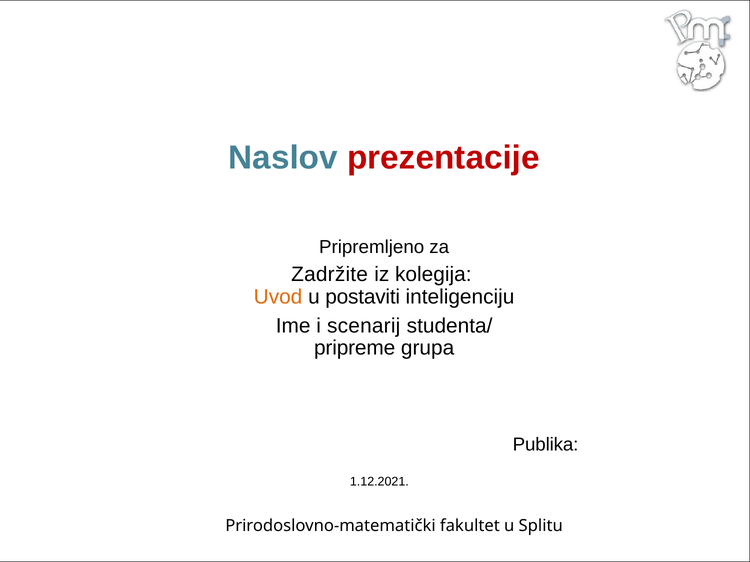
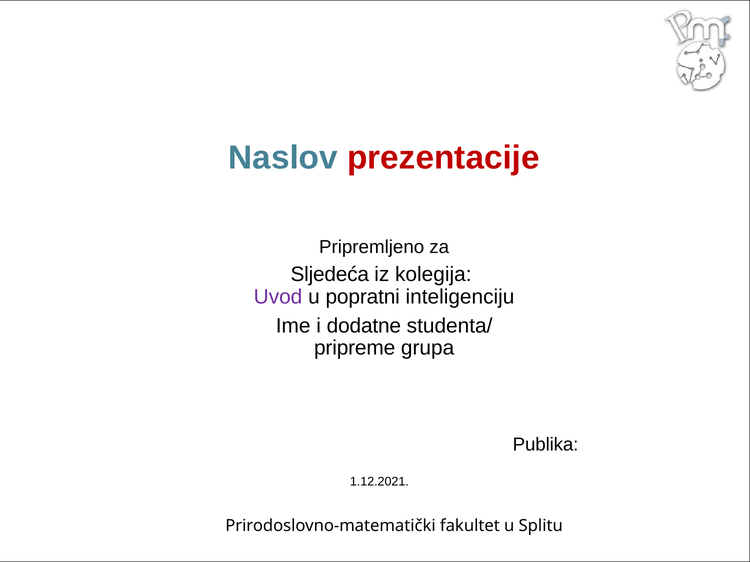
Zadržite: Zadržite -> Sljedeća (330, 275)
Uvod colour: orange -> purple (278, 297)
postaviti: postaviti -> popratni (363, 297)
scenarij: scenarij -> dodatne (364, 326)
